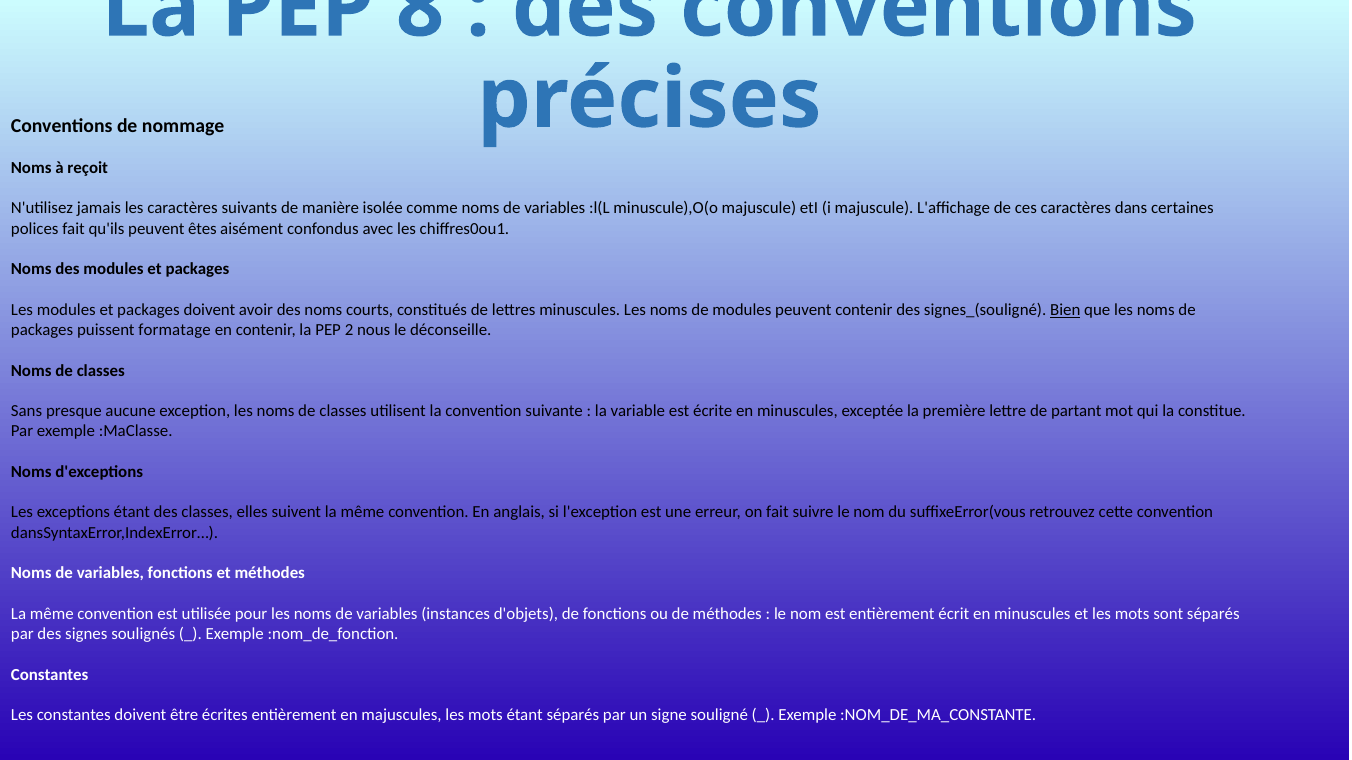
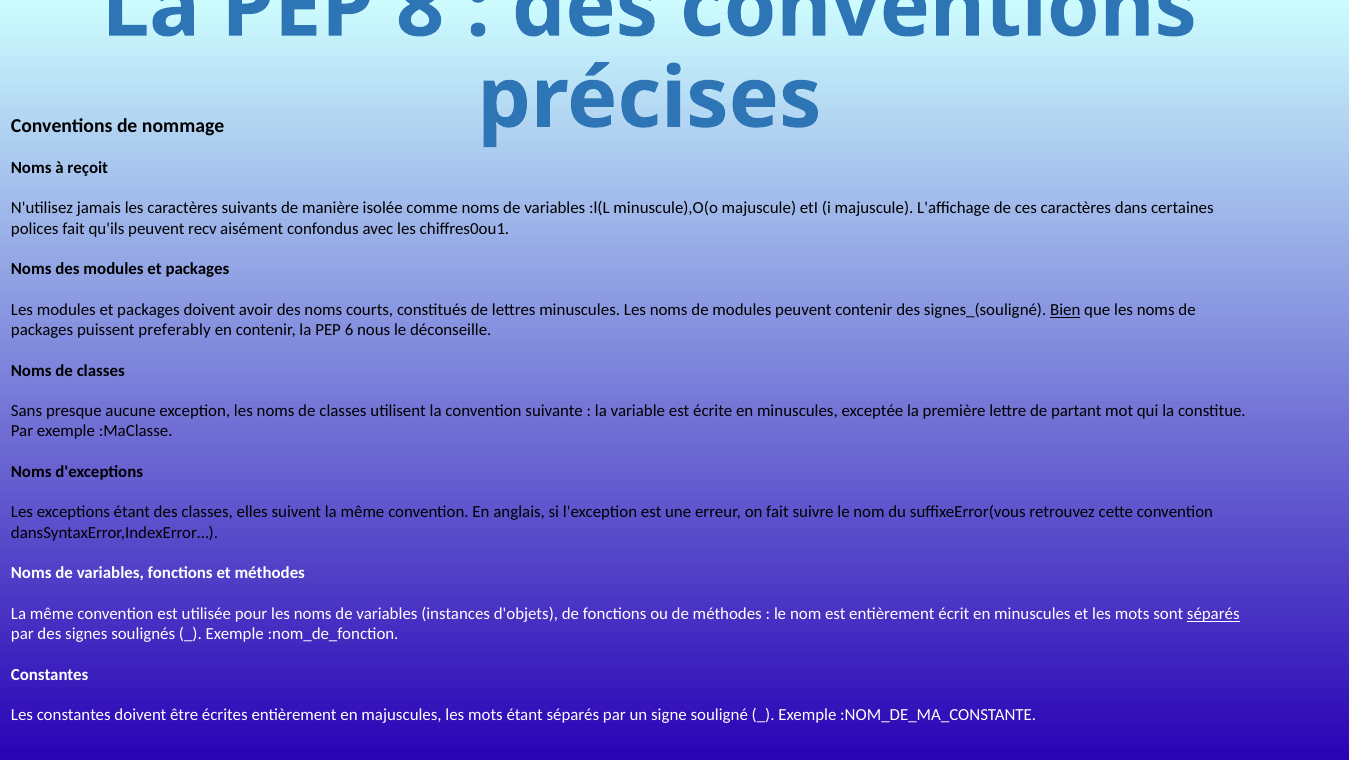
êtes: êtes -> recv (202, 229)
formatage: formatage -> preferably (175, 330)
2: 2 -> 6 (349, 330)
séparés underline: none -> present (1213, 614)
